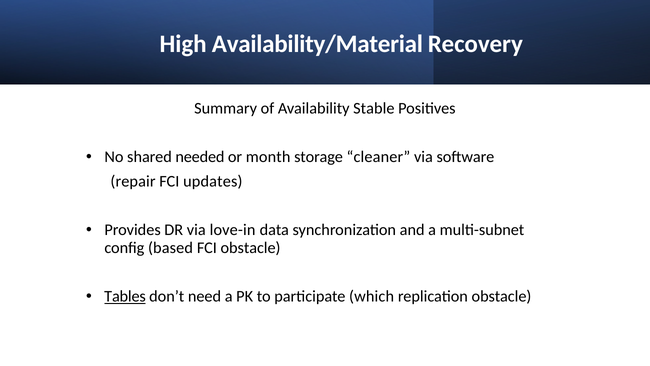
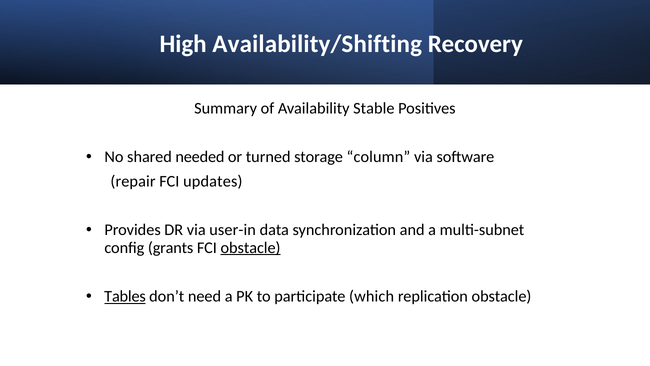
Availability/Material: Availability/Material -> Availability/Shifting (317, 44)
month: month -> turned (268, 157)
cleaner: cleaner -> column (378, 157)
love-in: love-in -> user-in (233, 230)
based: based -> grants (171, 247)
obstacle underline: none -> present (251, 247)
